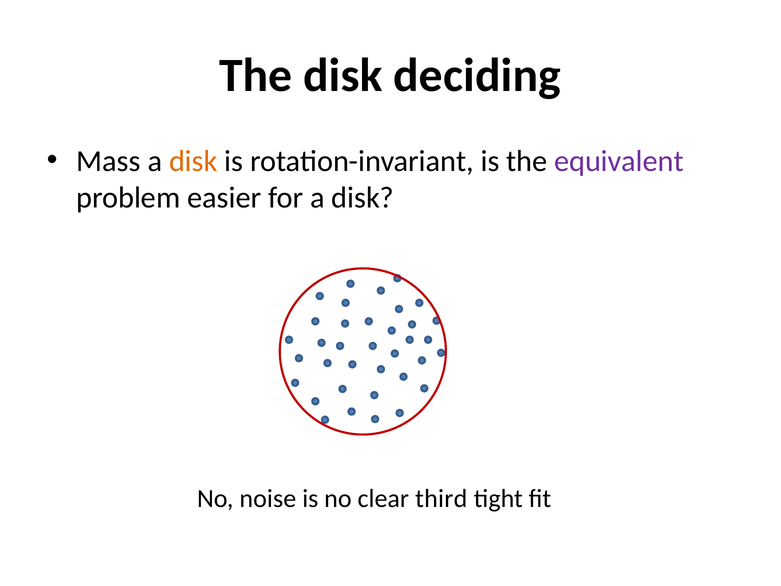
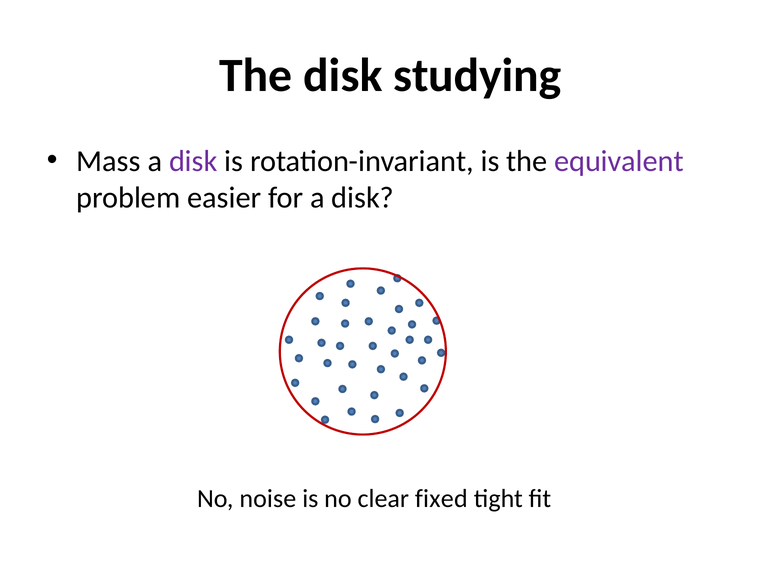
deciding: deciding -> studying (477, 76)
disk colour: orange -> purple (193, 161)
third: third -> fixed (441, 499)
